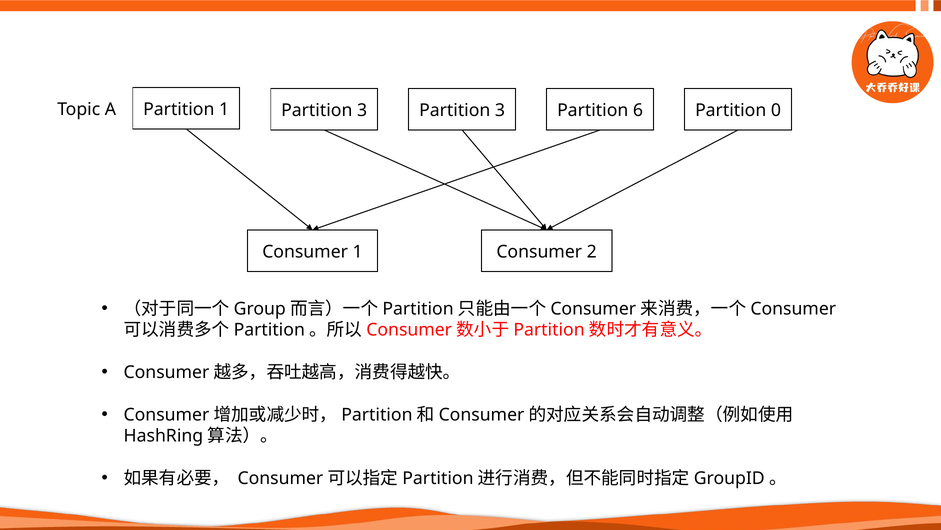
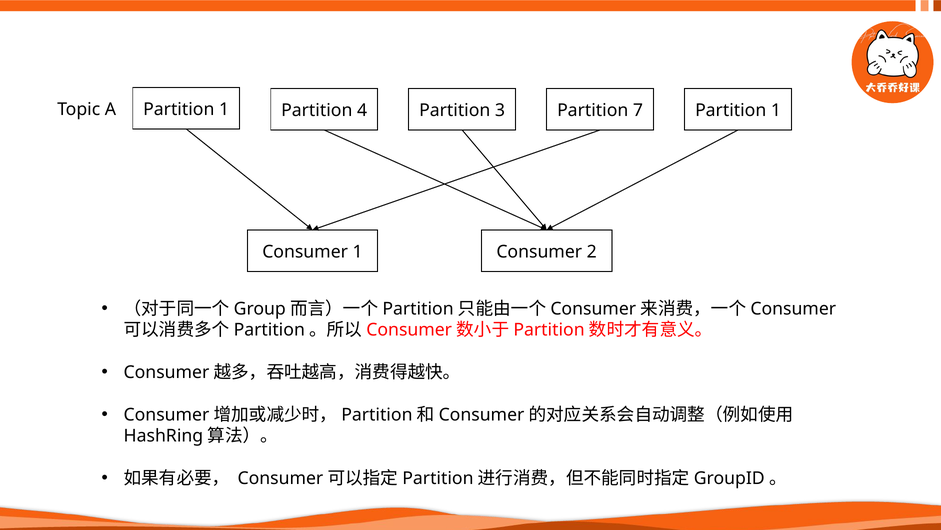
1 Partition 3: 3 -> 4 (362, 110)
6: 6 -> 7 (638, 110)
0: 0 -> 1 (776, 110)
